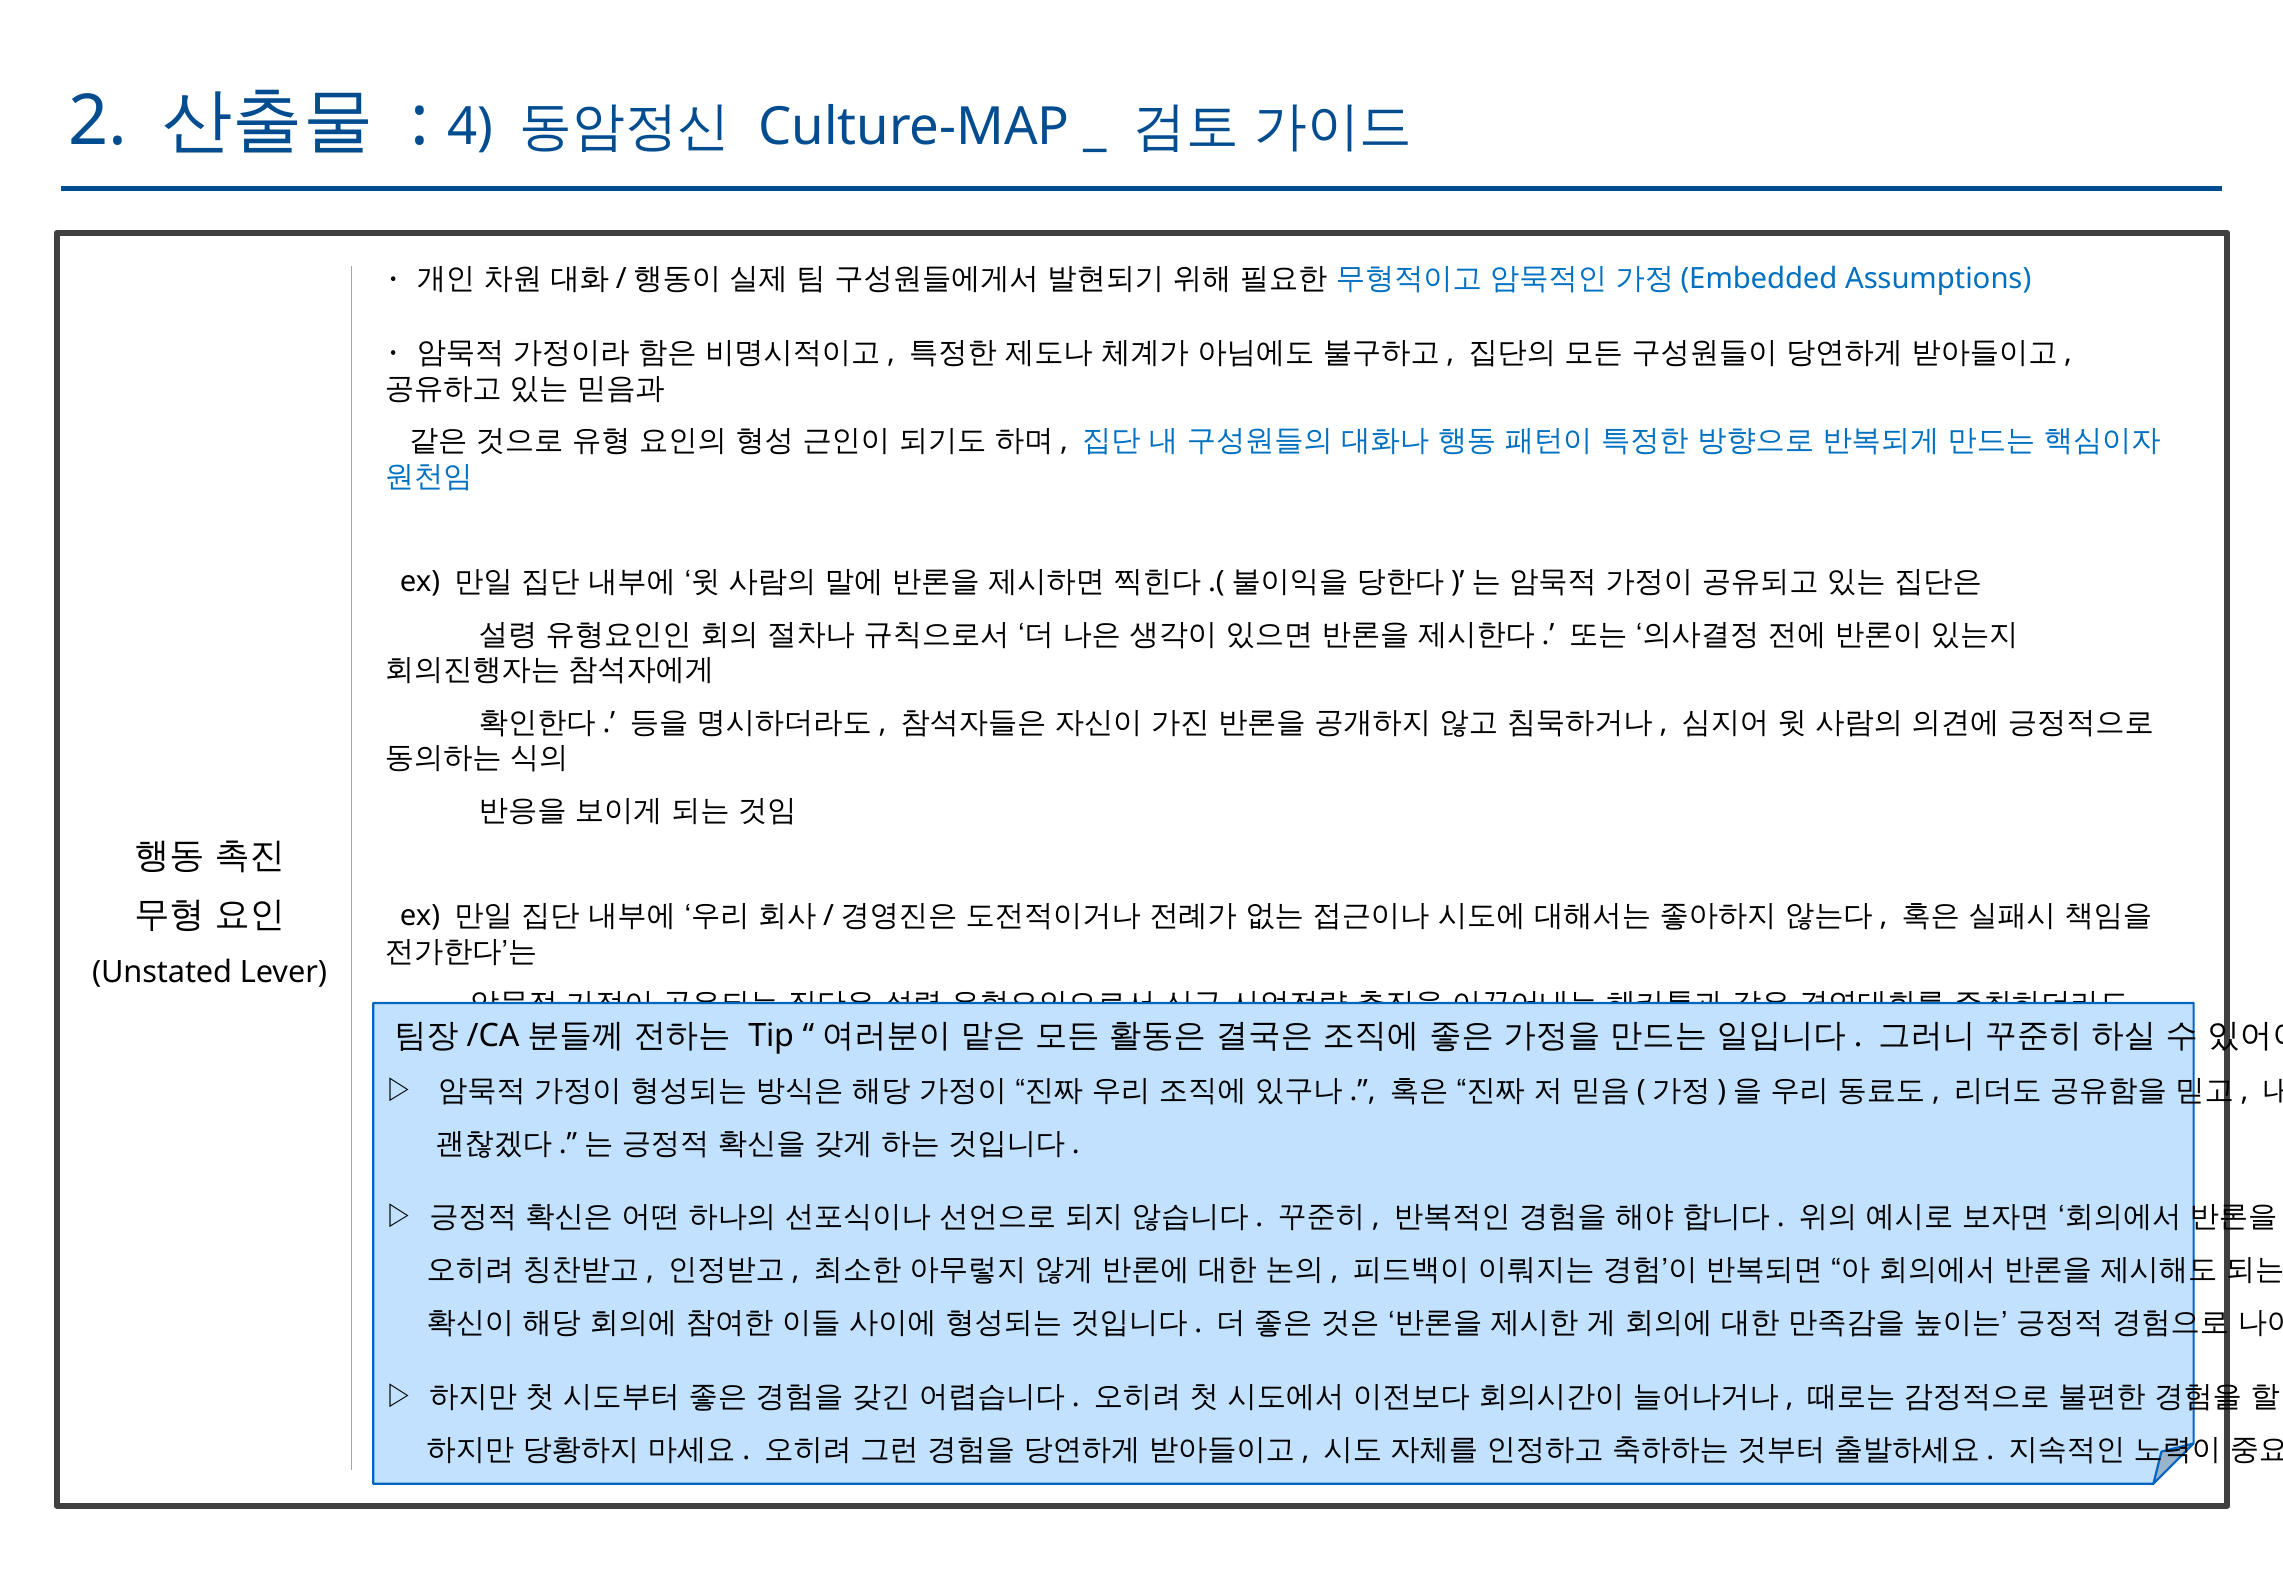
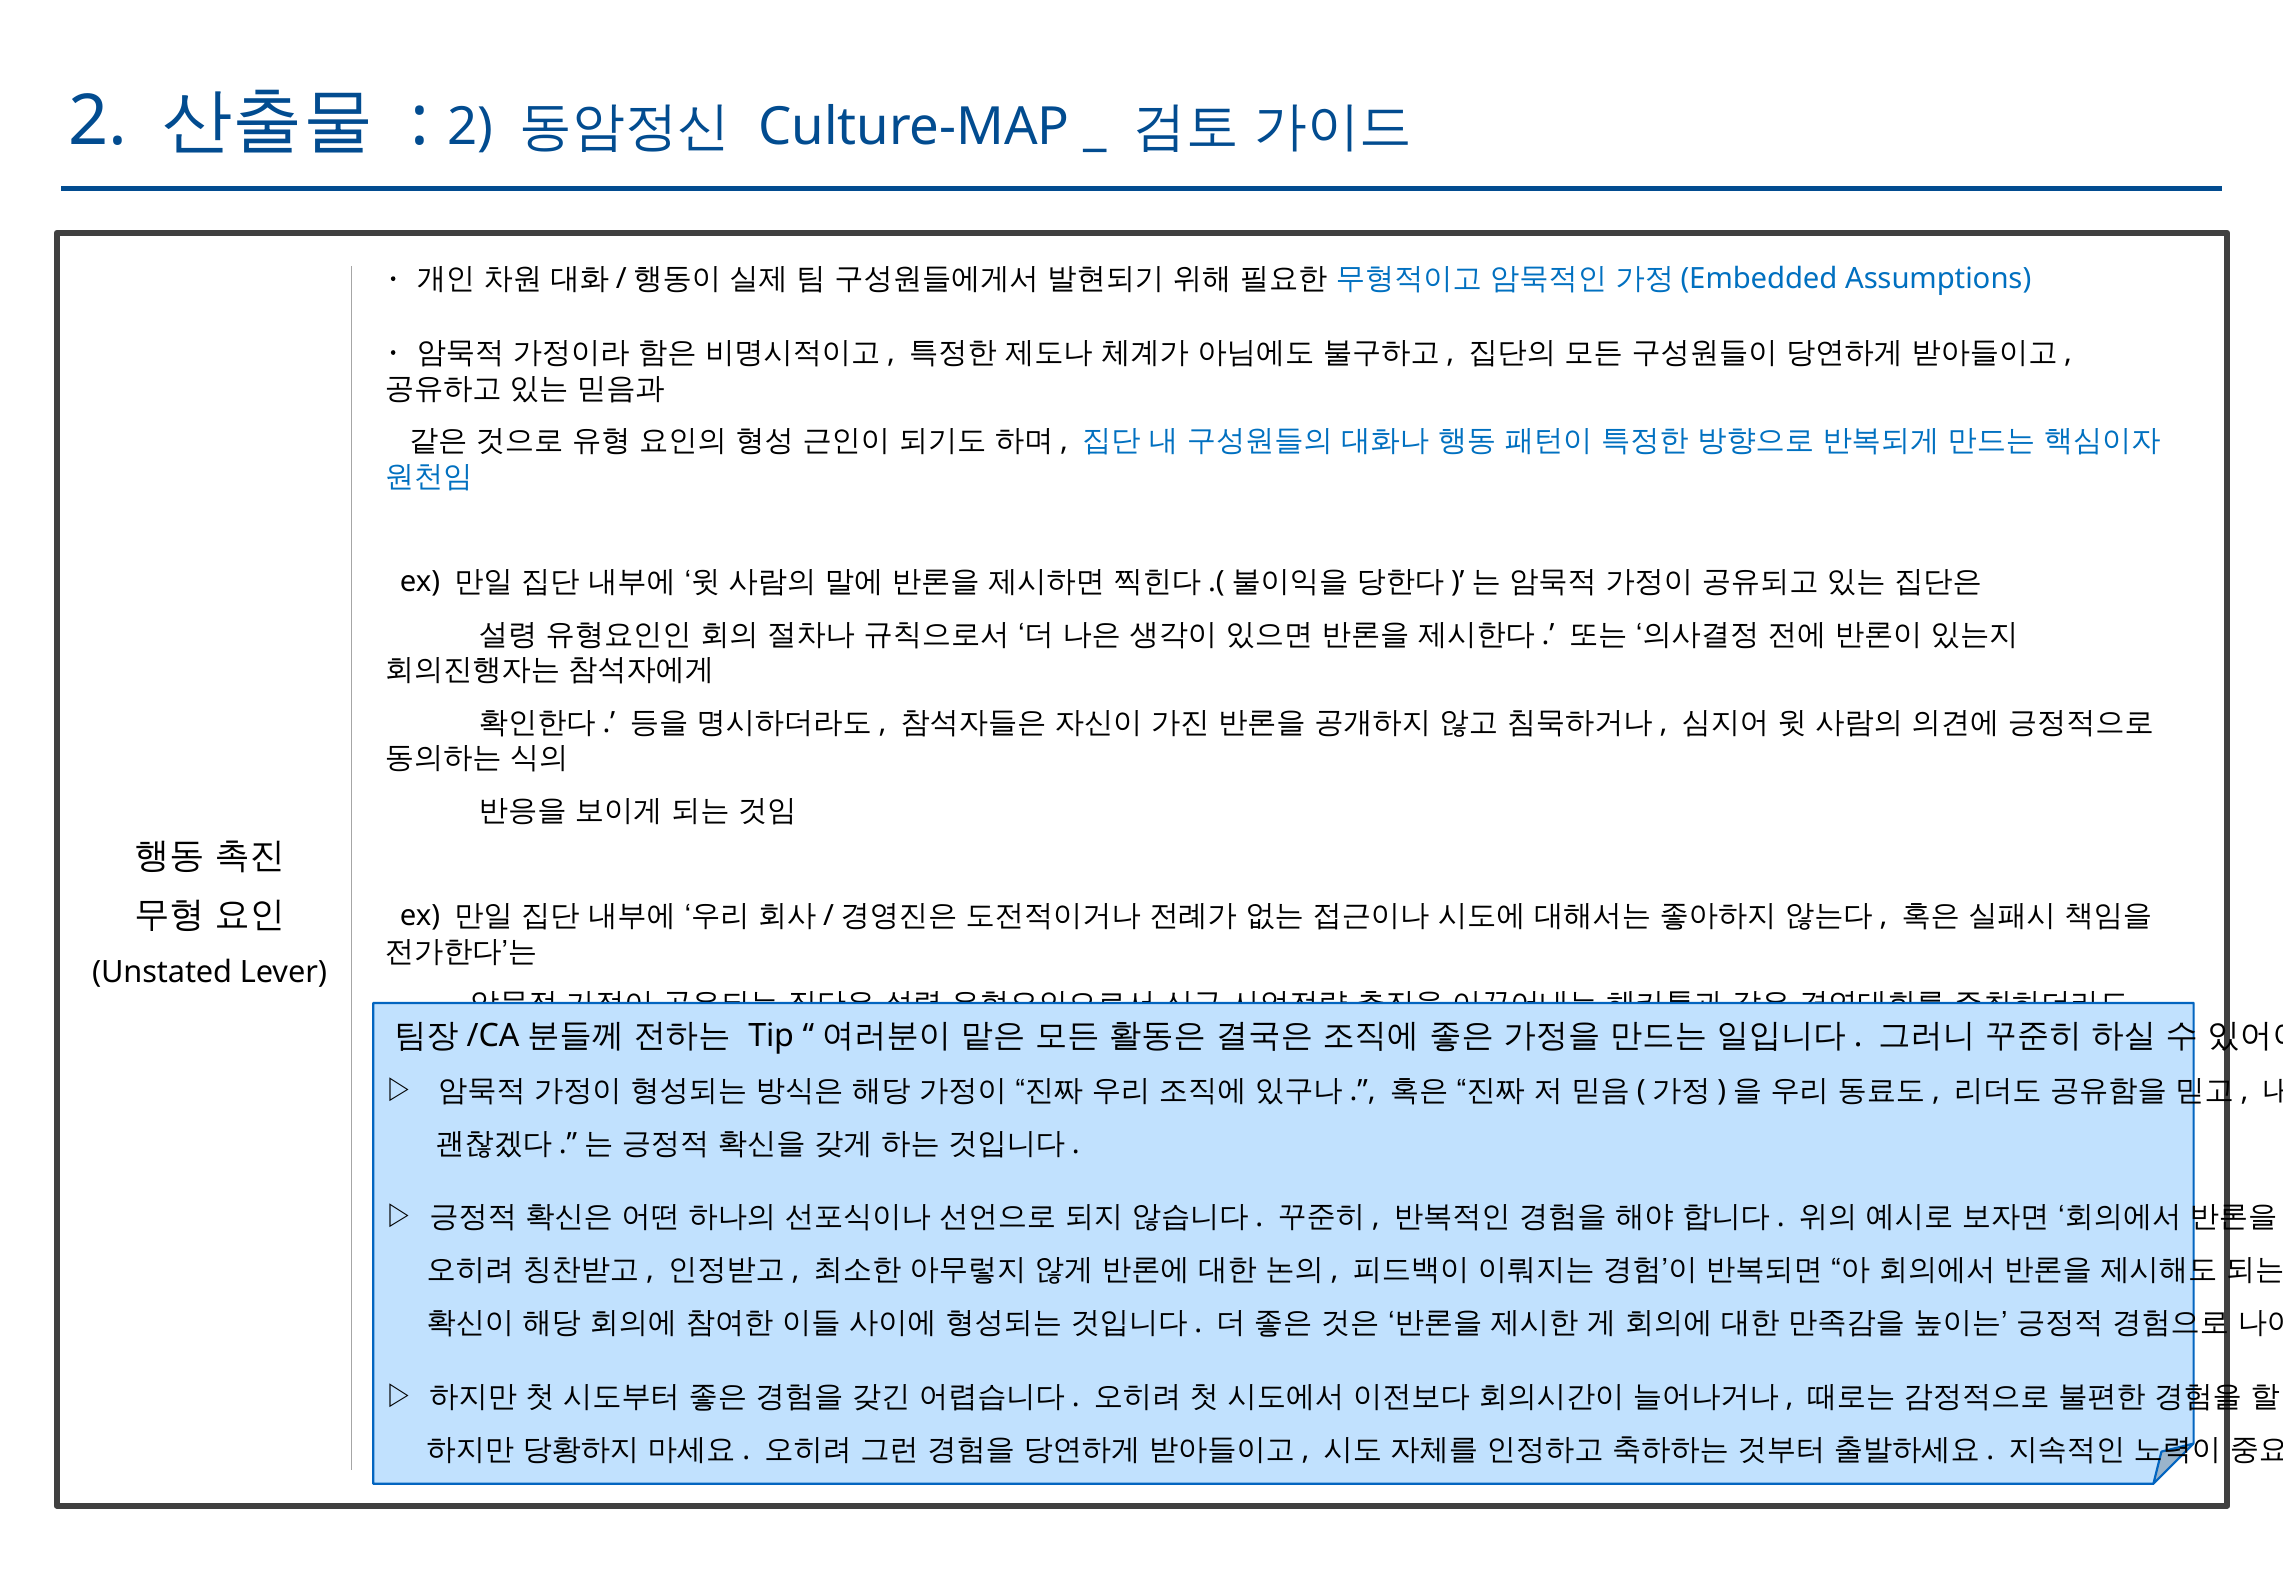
4: 4 -> 2 (471, 127)
